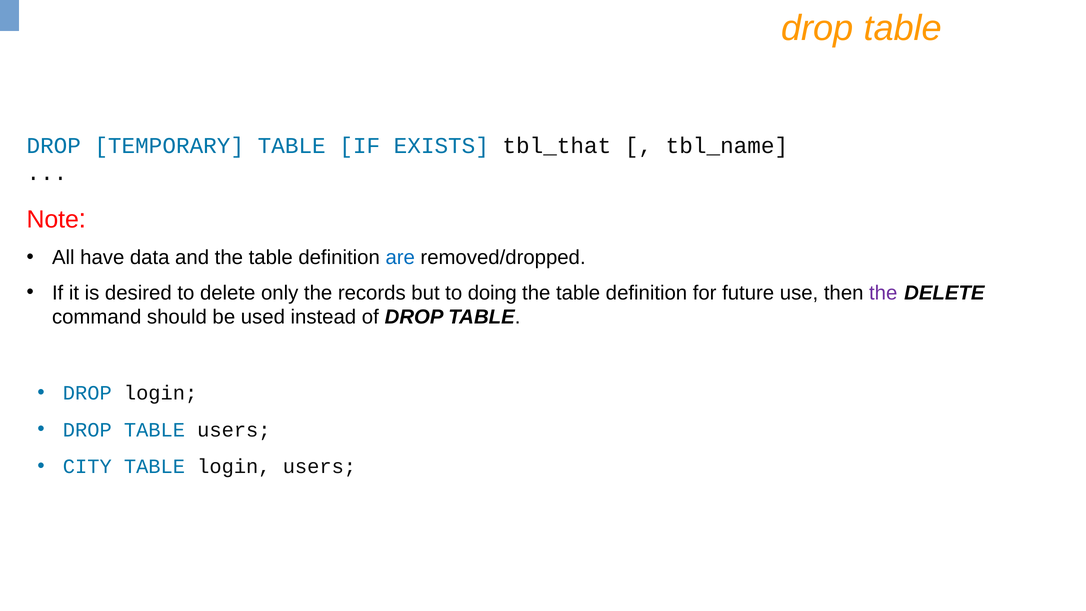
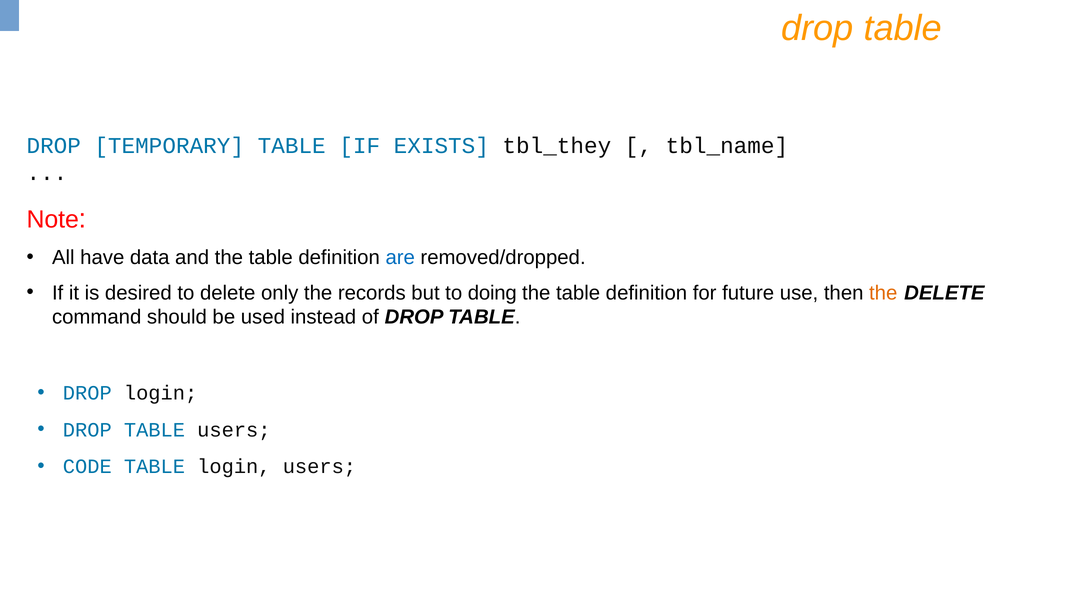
tbl_that: tbl_that -> tbl_they (557, 146)
the colour: purple -> orange (883, 293)
CITY: CITY -> CODE (87, 466)
